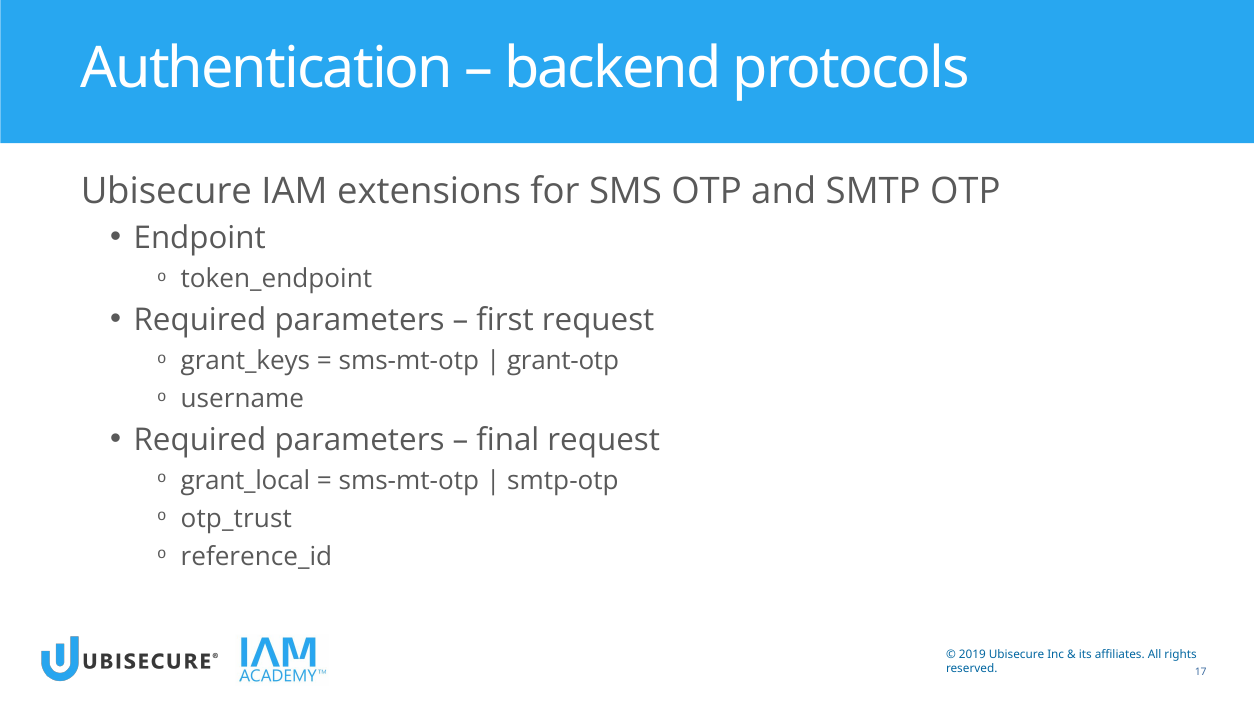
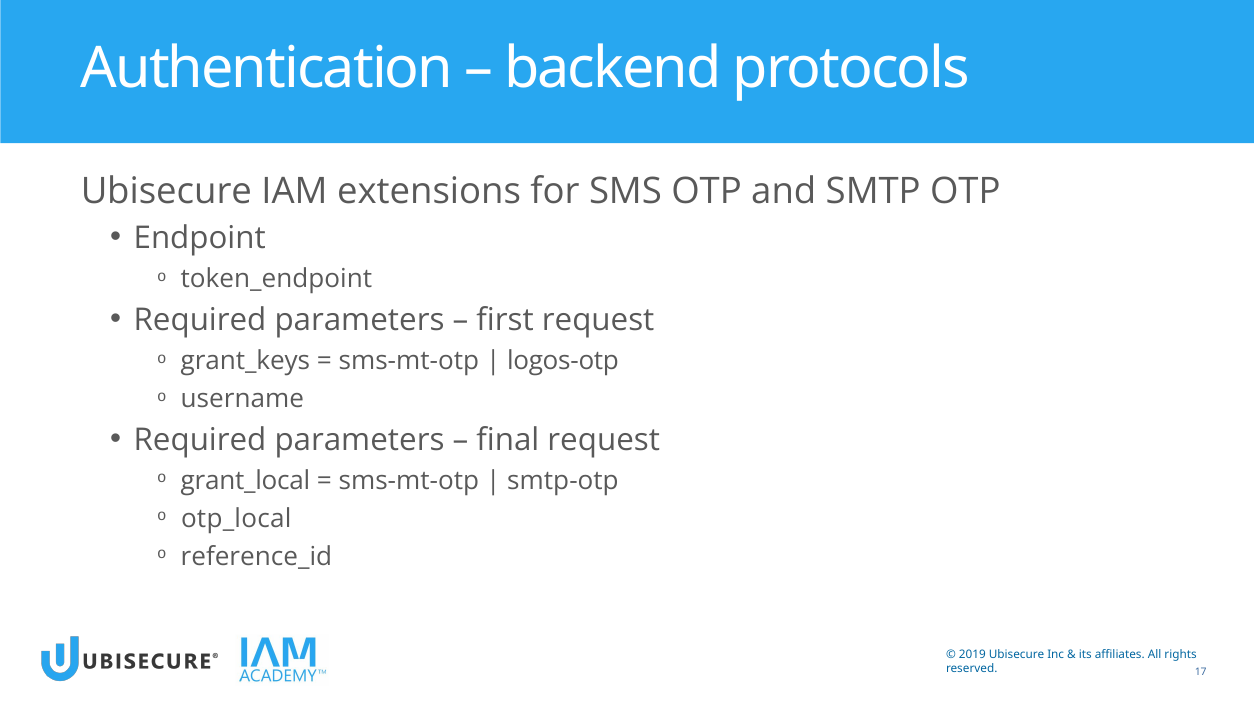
grant-otp: grant-otp -> logos-otp (563, 361)
otp_trust: otp_trust -> otp_local (236, 519)
